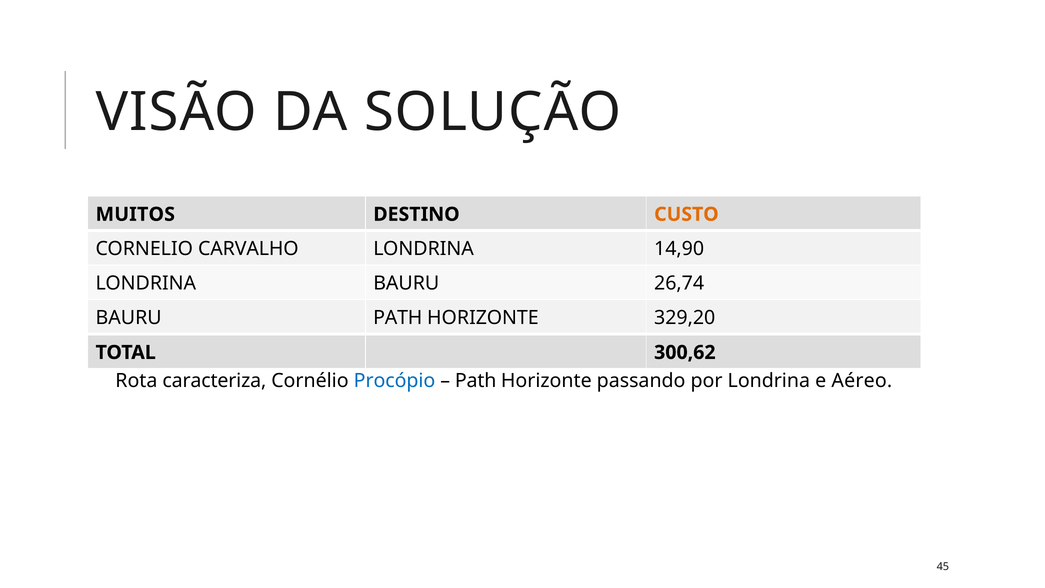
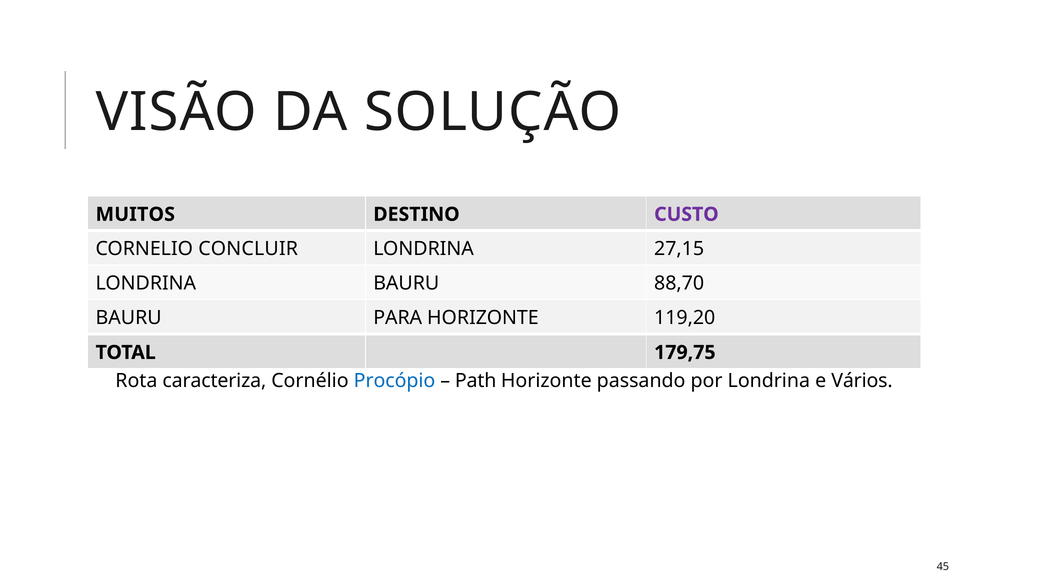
CUSTO colour: orange -> purple (686, 214)
CARVALHO: CARVALHO -> CONCLUIR (248, 249)
14,90: 14,90 -> 27,15 (679, 249)
26,74: 26,74 -> 88,70 (679, 283)
BAURU PATH: PATH -> PARA (398, 318)
329,20: 329,20 -> 119,20 (685, 318)
300,62: 300,62 -> 179,75 (685, 352)
Aéreo: Aéreo -> Vários (862, 380)
